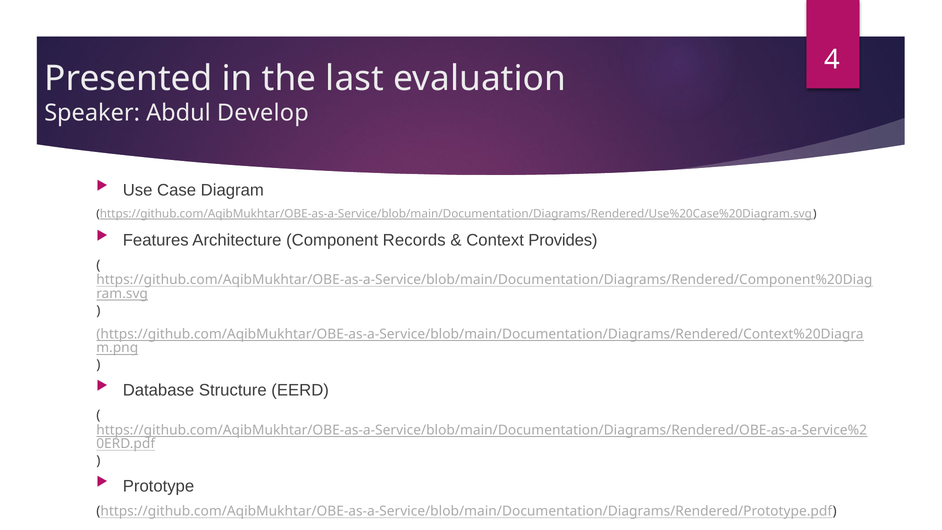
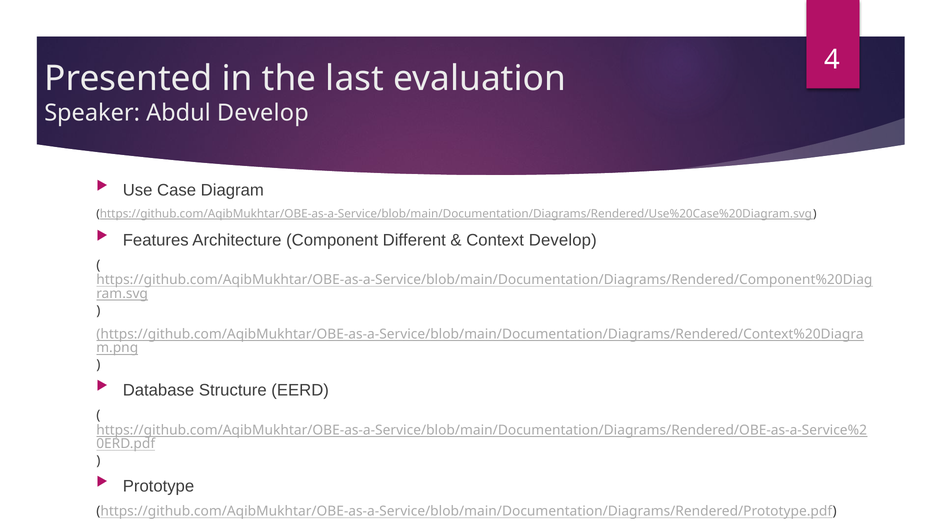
Records: Records -> Different (414, 240)
Context Provides: Provides -> Develop (563, 240)
